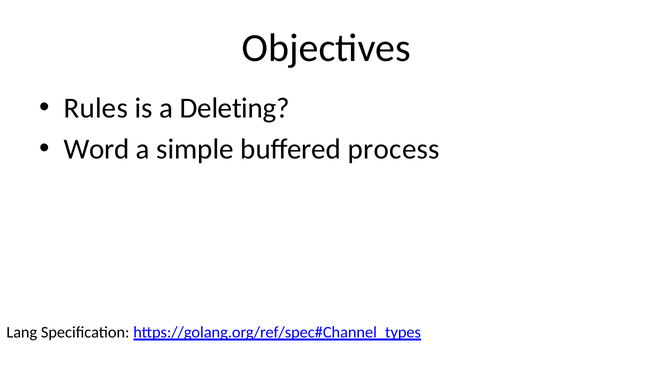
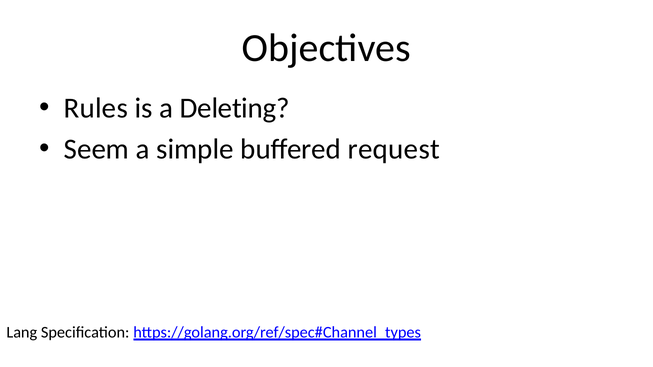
Word: Word -> Seem (96, 149)
process: process -> request (394, 149)
